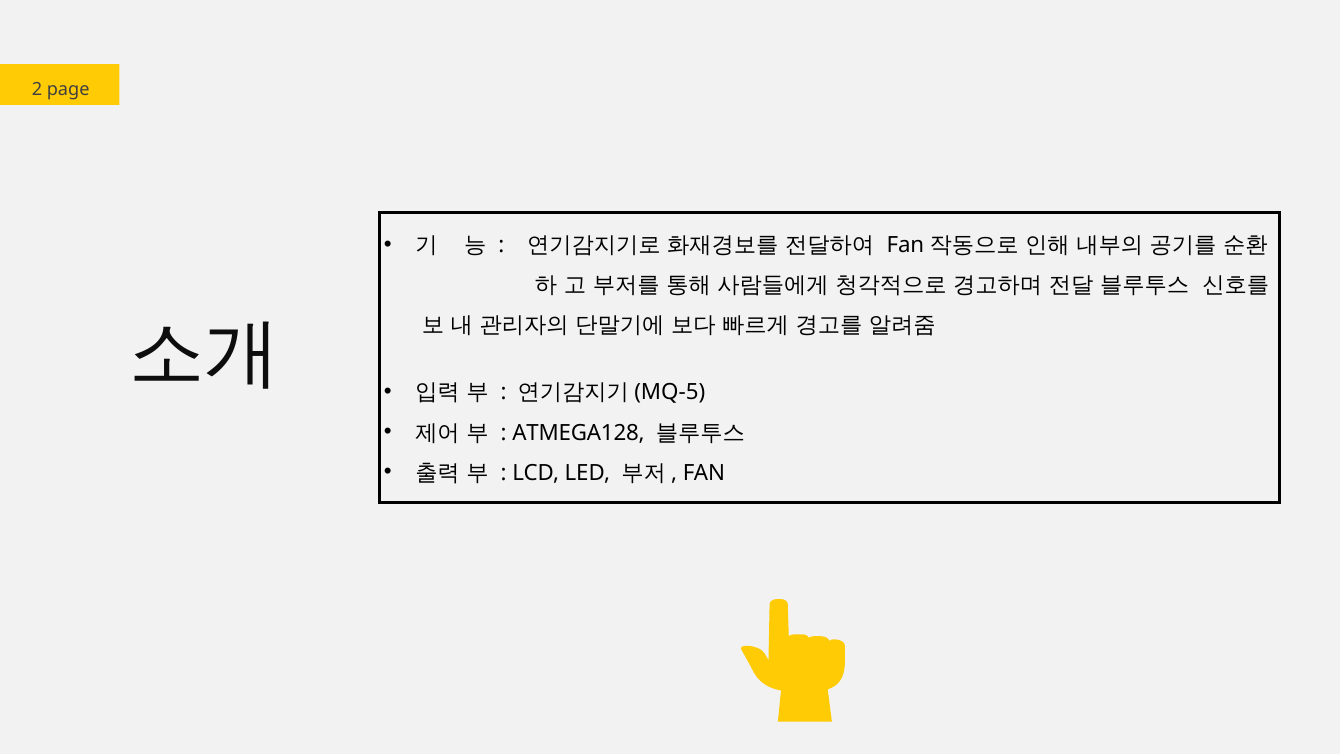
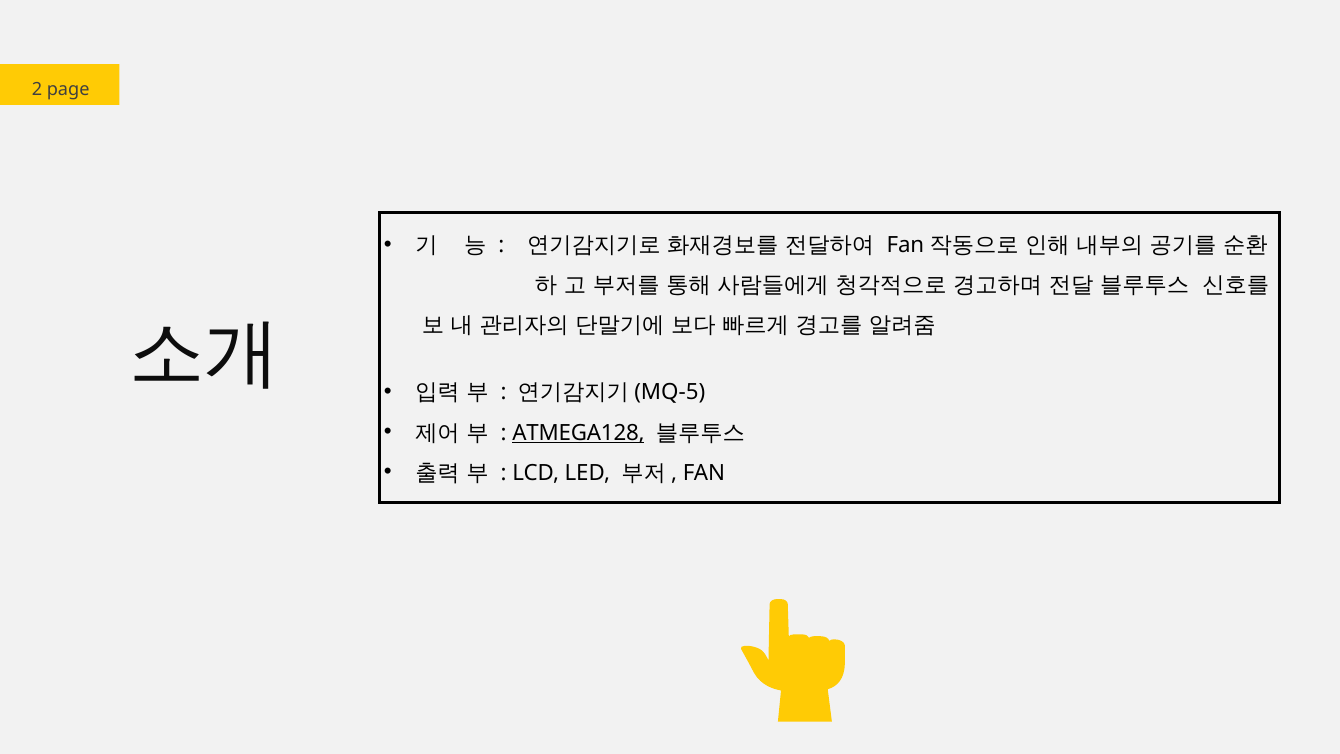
ATMEGA128 underline: none -> present (579, 432)
